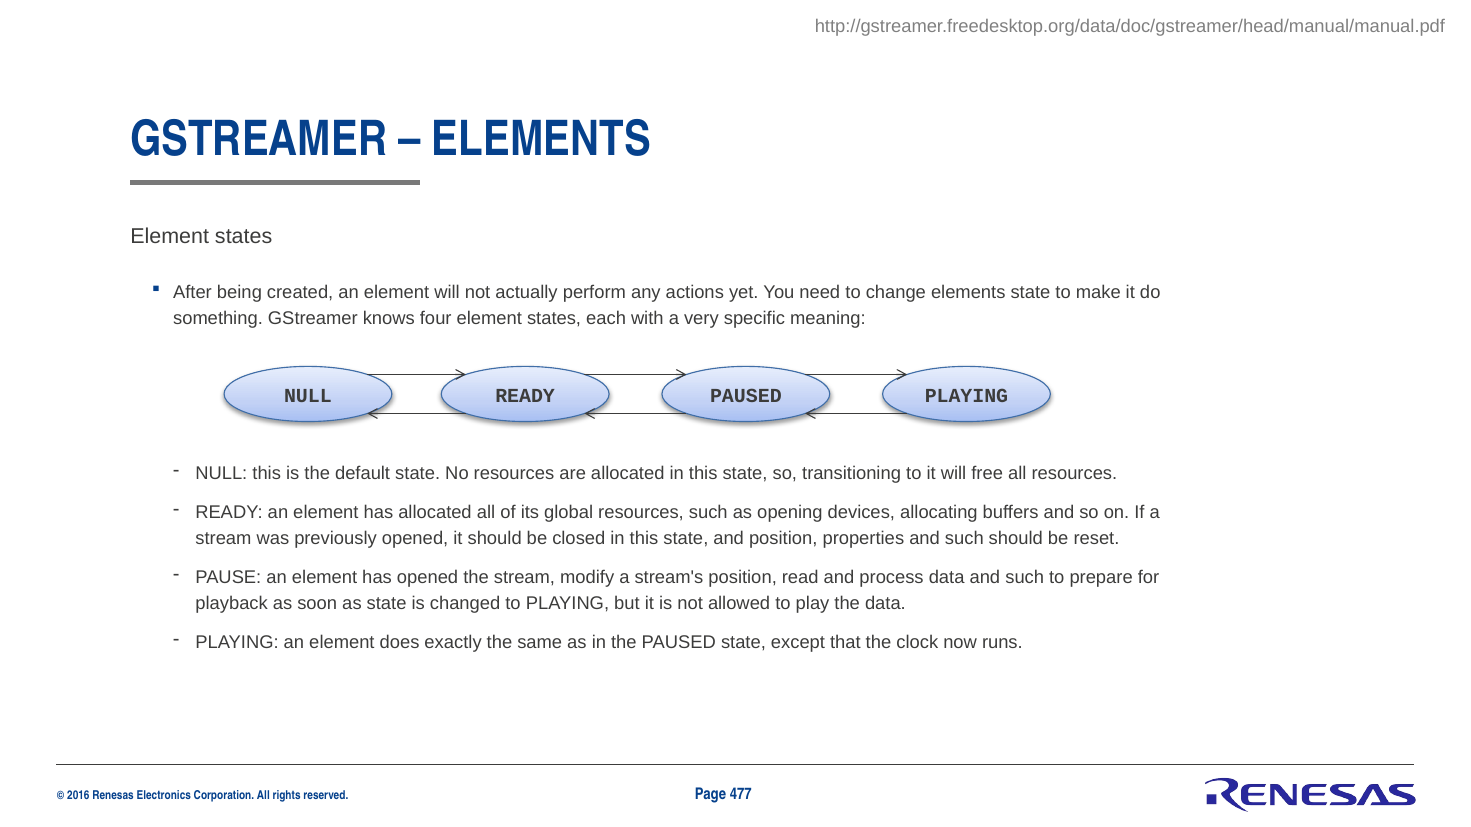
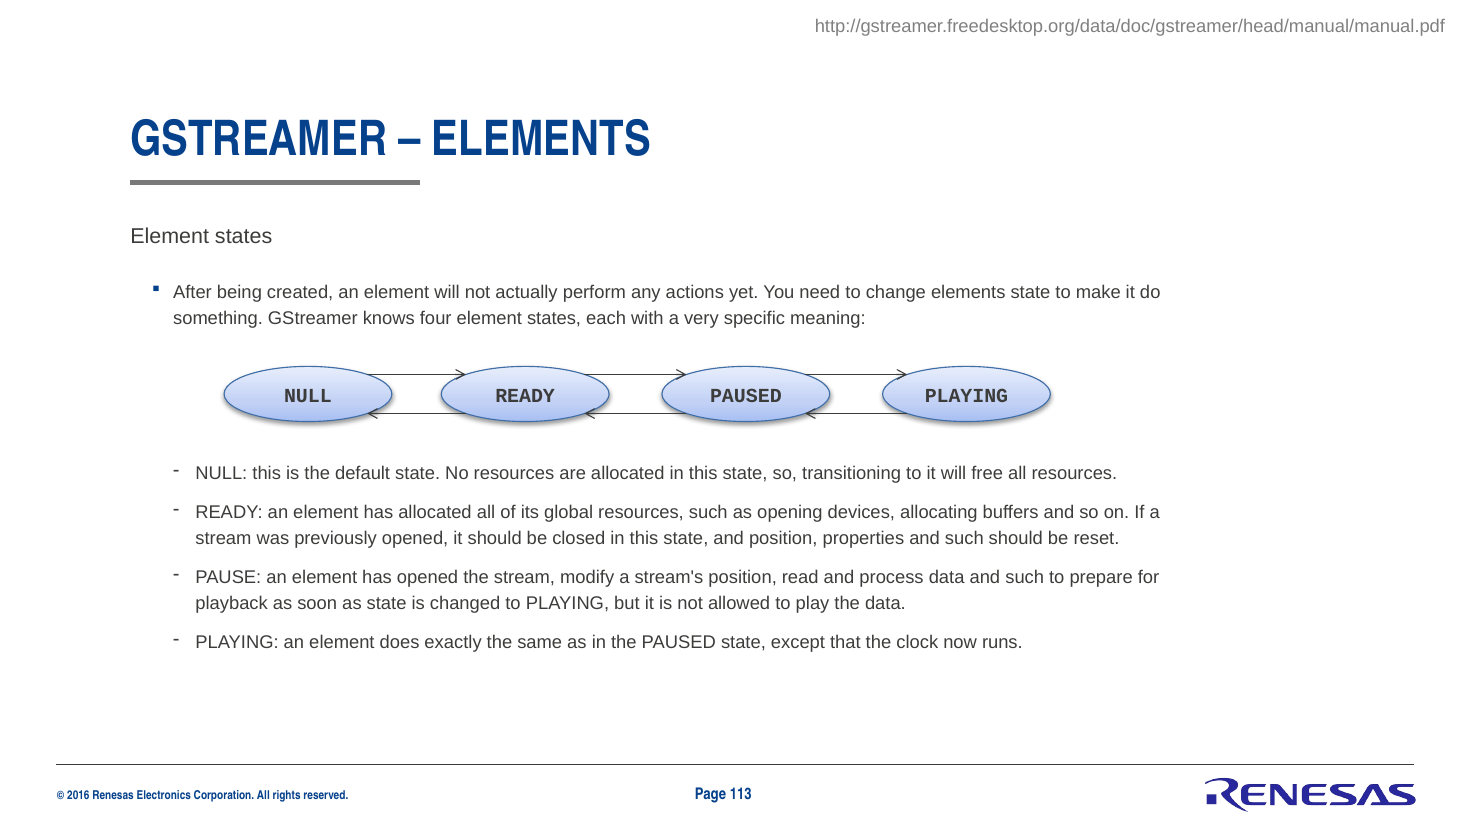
477: 477 -> 113 (741, 795)
